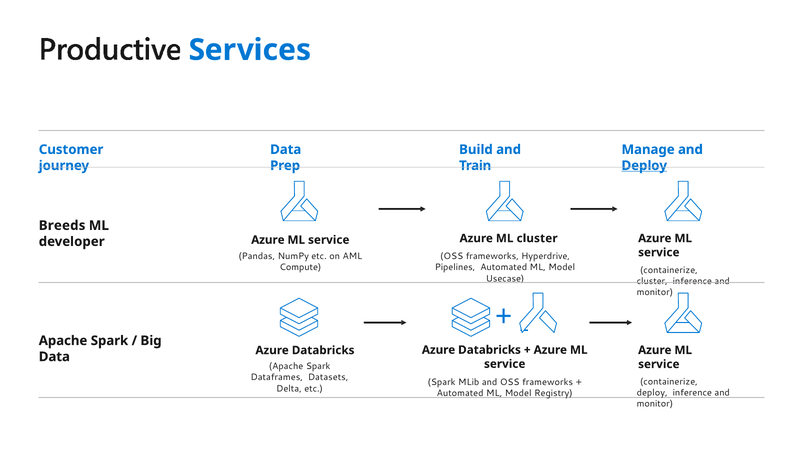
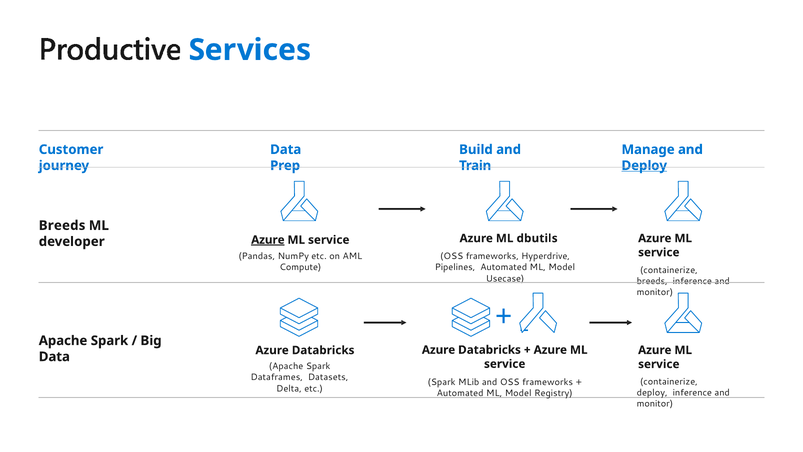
ML cluster: cluster -> dbutils (537, 238)
Azure underline: none -> present (268, 240)
cluster: cluster -> breeds (652, 281)
